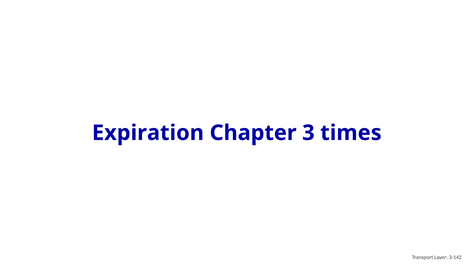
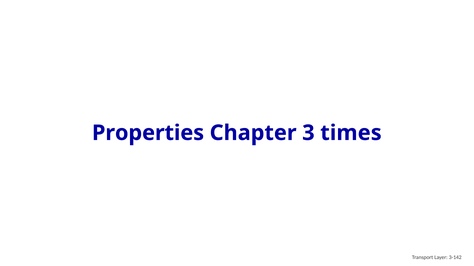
Expiration: Expiration -> Properties (148, 133)
